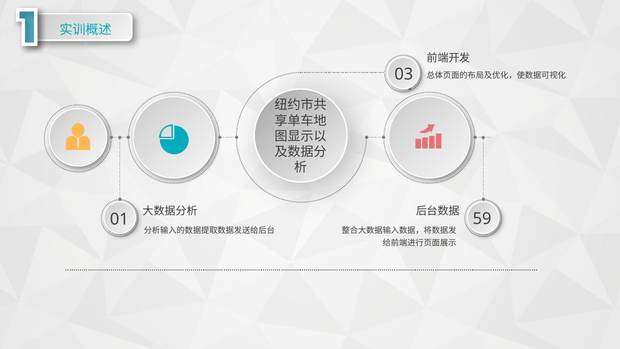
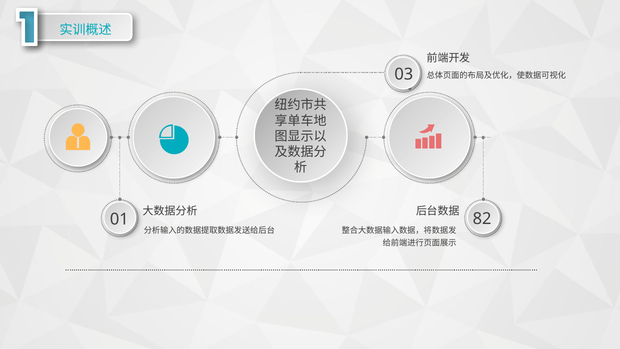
59: 59 -> 82 (482, 218)
